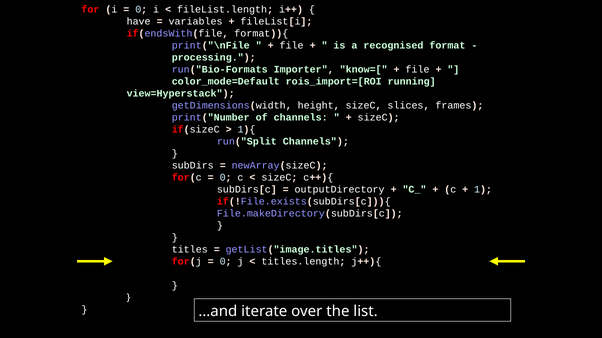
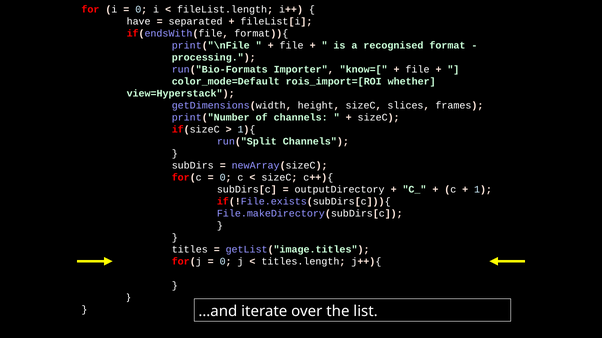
variables: variables -> separated (196, 21)
running: running -> whether (412, 81)
